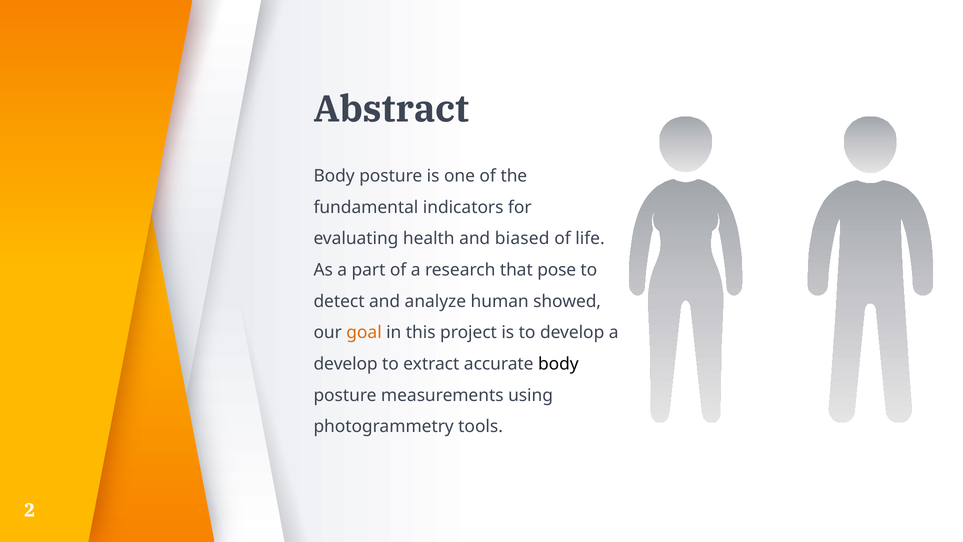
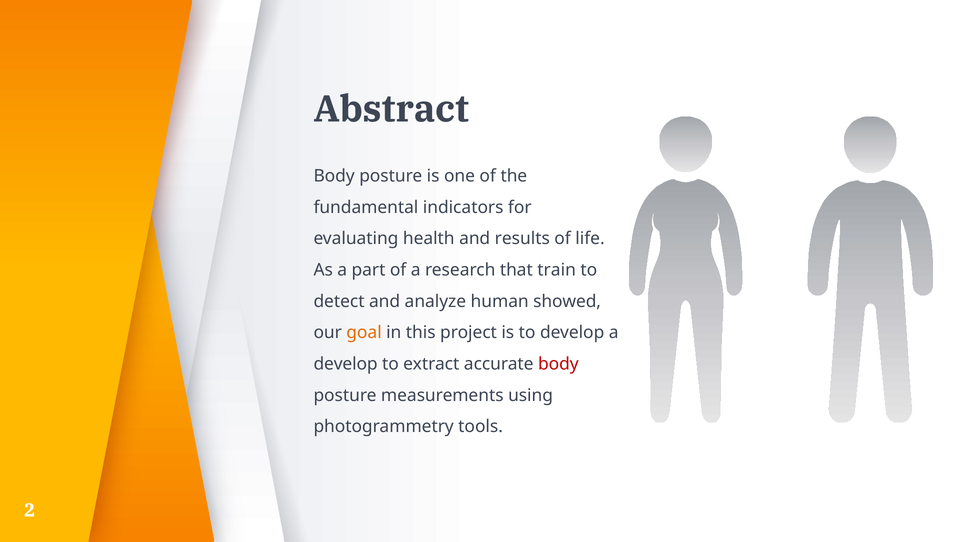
biased: biased -> results (522, 239)
pose: pose -> train (557, 270)
body colour: black -> red (558, 364)
